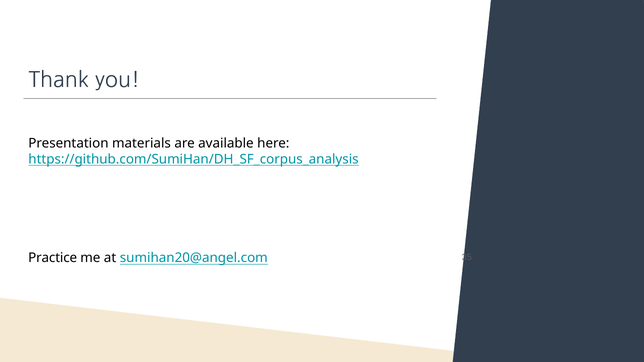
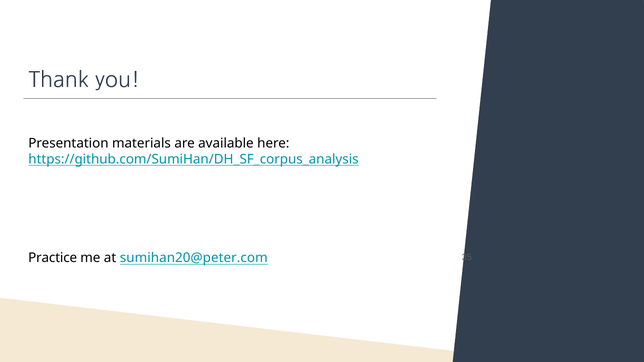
sumihan20@angel.com: sumihan20@angel.com -> sumihan20@peter.com (194, 258)
